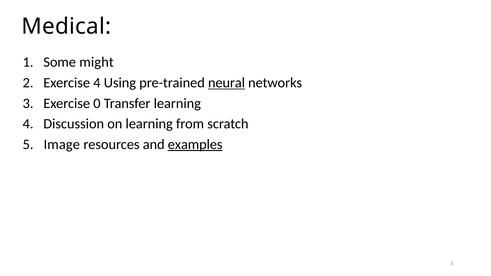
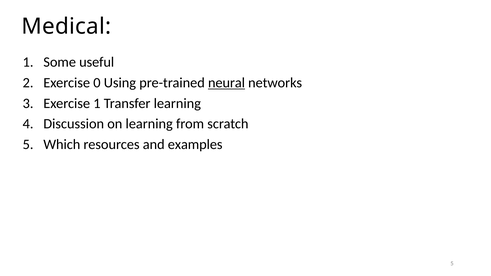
might: might -> useful (97, 62)
Exercise 4: 4 -> 0 (97, 83)
Exercise 0: 0 -> 1 (97, 103)
Image: Image -> Which (62, 145)
examples underline: present -> none (195, 145)
